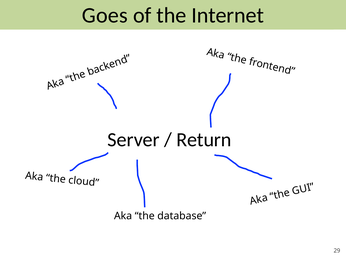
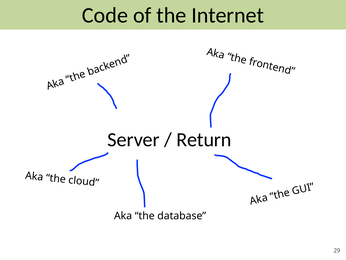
Goes: Goes -> Code (105, 15)
